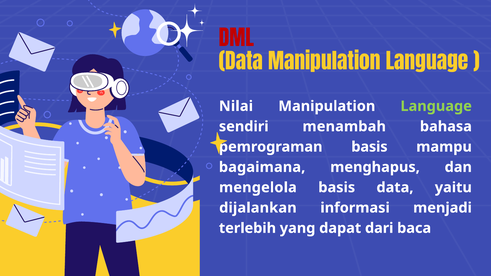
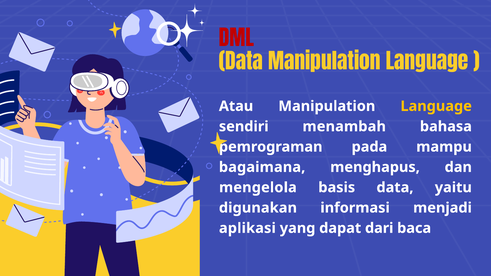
Nilai: Nilai -> Atau (236, 106)
Language colour: light green -> yellow (436, 106)
pemrograman basis: basis -> pada (369, 147)
dijalankan: dijalankan -> digunakan (258, 208)
terlebih: terlebih -> aplikasi (247, 228)
